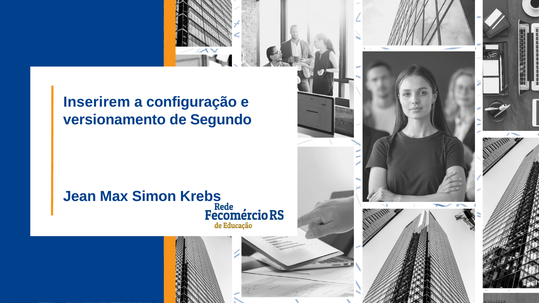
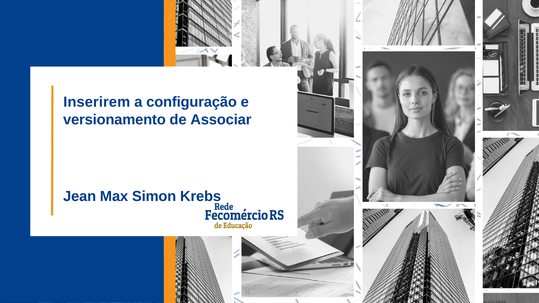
Segundo: Segundo -> Associar (221, 120)
